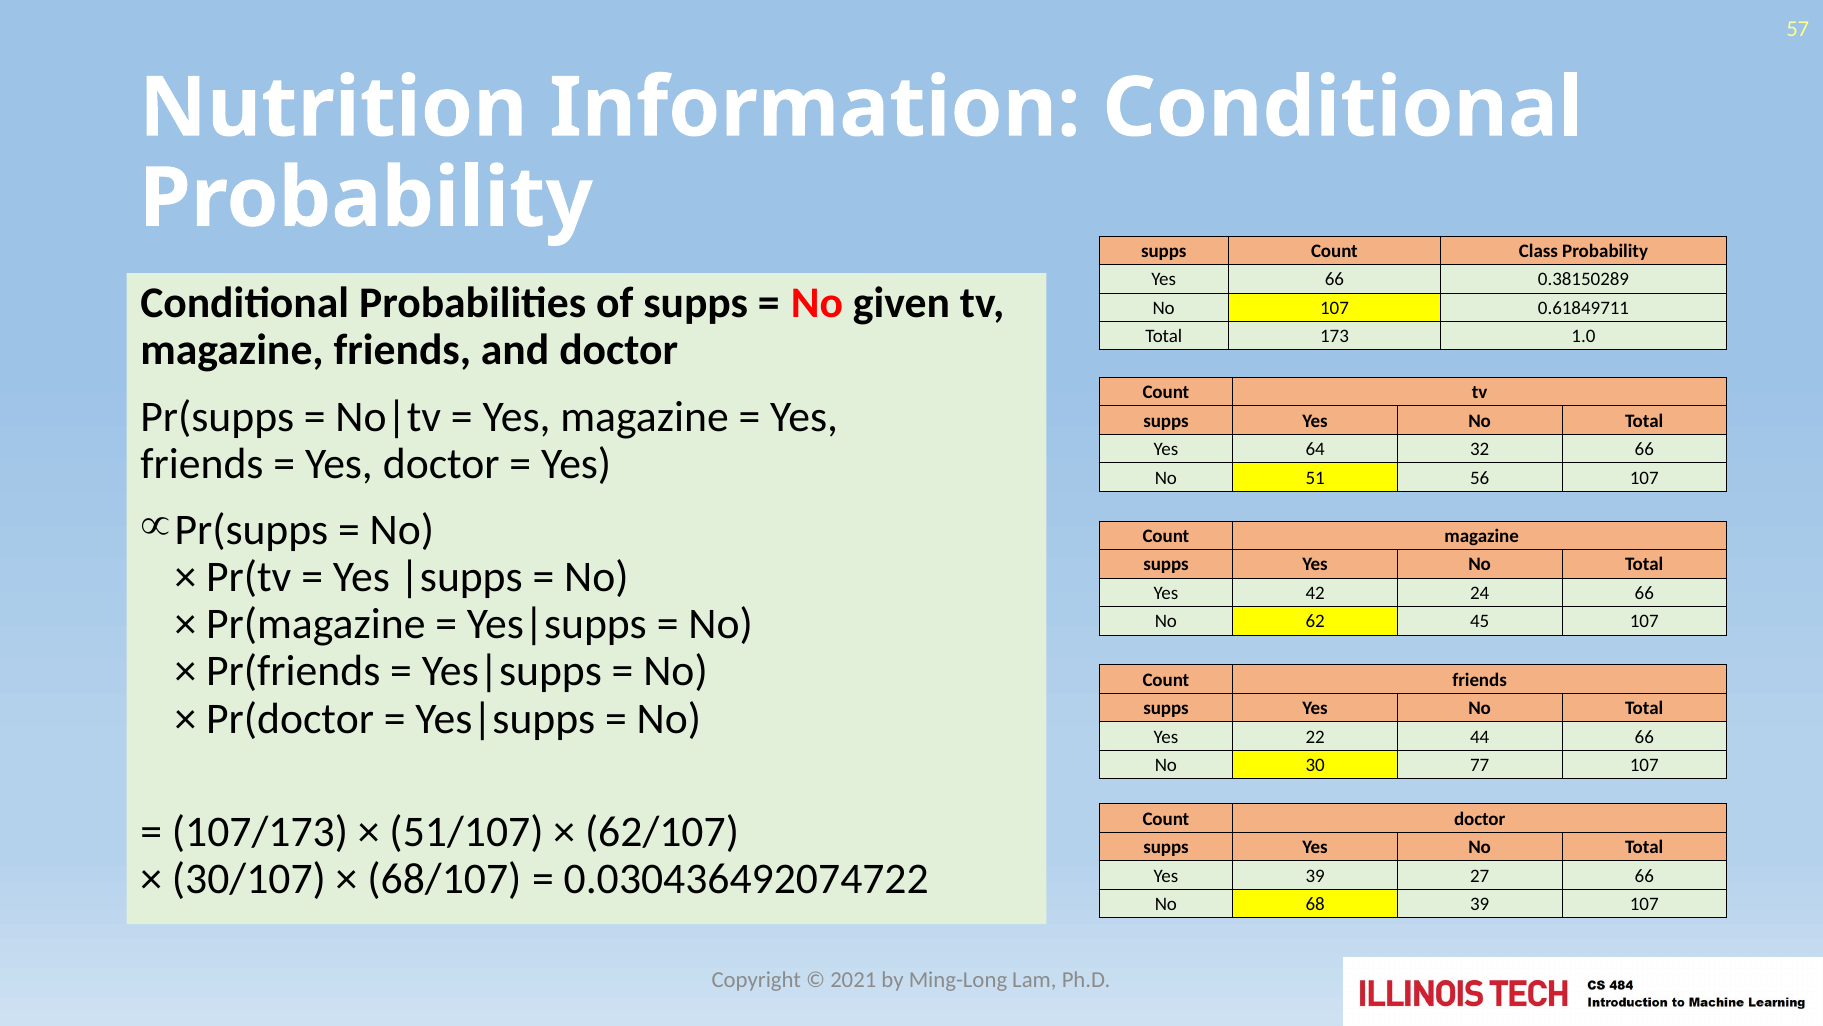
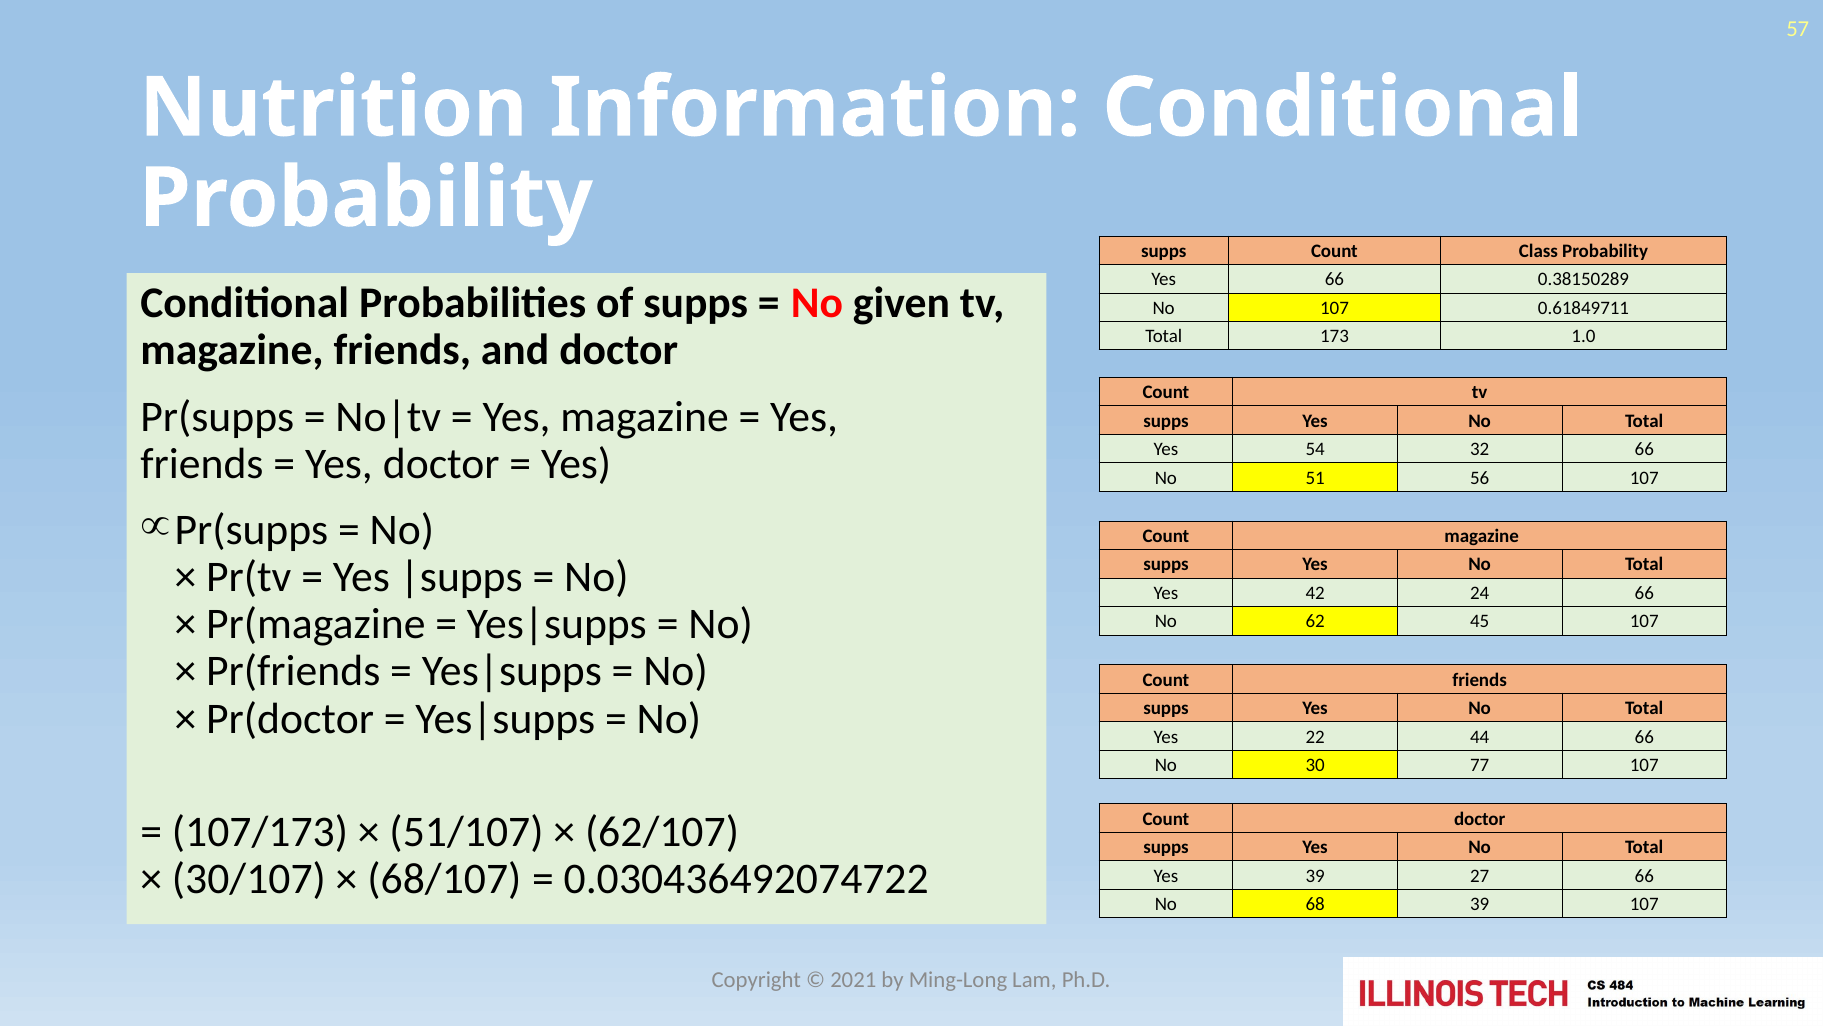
64: 64 -> 54 (1315, 449)
